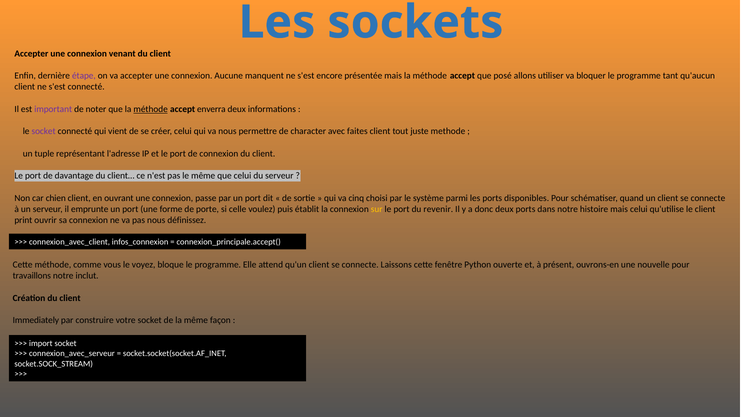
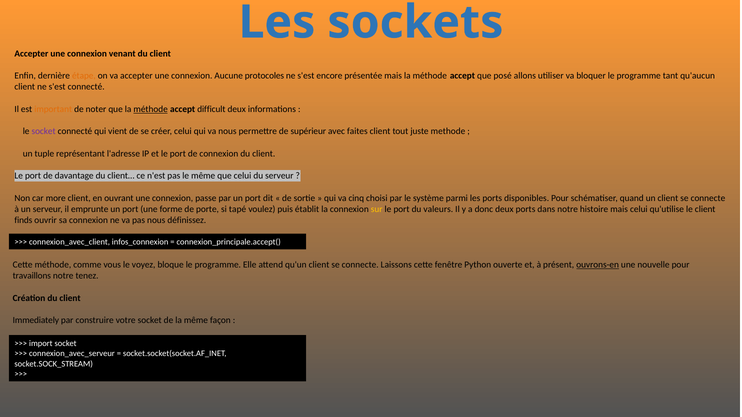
étape colour: purple -> orange (84, 76)
manquent: manquent -> protocoles (264, 76)
important colour: purple -> orange (53, 109)
enverra: enverra -> difficult (211, 109)
character: character -> supérieur (308, 132)
chien: chien -> more (56, 198)
celle: celle -> tapé (238, 209)
revenir: revenir -> valeurs (438, 209)
print: print -> finds (23, 221)
ouvrons-en underline: none -> present (598, 265)
inclut: inclut -> tenez (87, 276)
